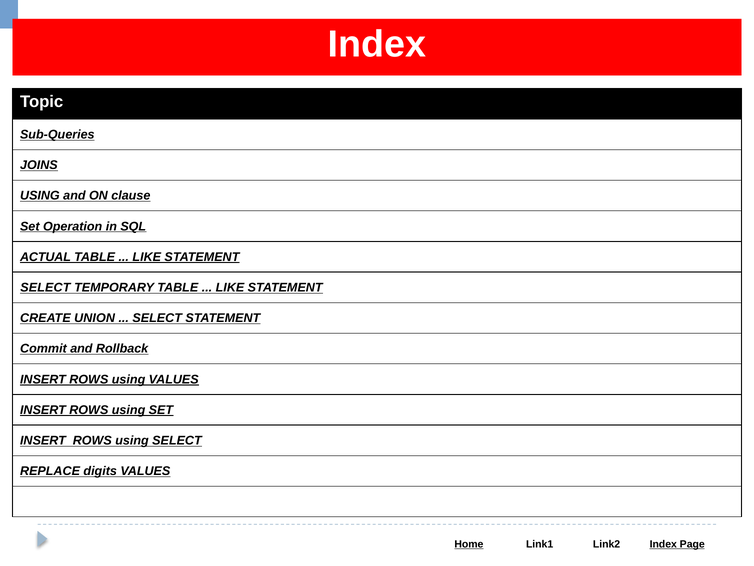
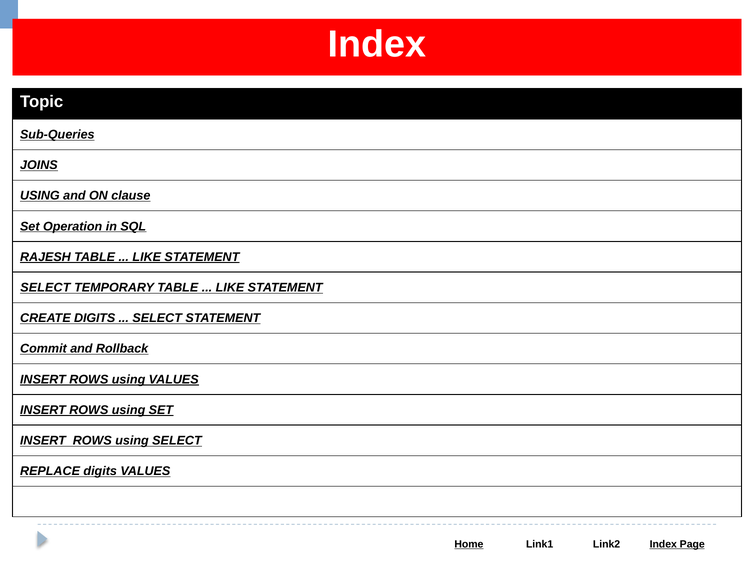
ACTUAL: ACTUAL -> RAJESH (45, 257)
CREATE UNION: UNION -> DIGITS (95, 318)
